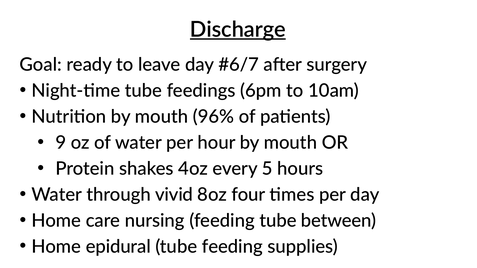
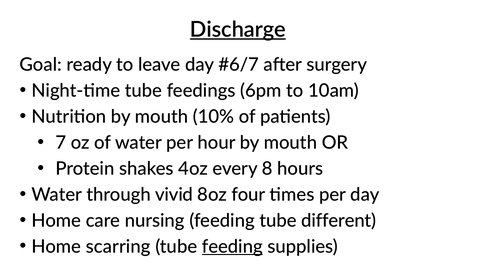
96%: 96% -> 10% (214, 117)
9: 9 -> 7 (61, 143)
5: 5 -> 8 (267, 169)
between: between -> different (339, 221)
epidural: epidural -> scarring (118, 247)
feeding underline: none -> present (232, 247)
